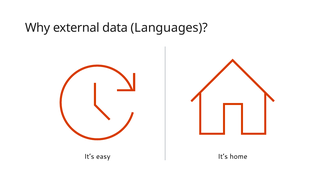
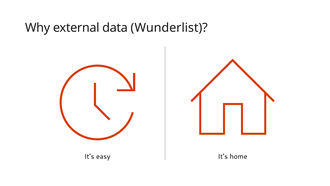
Languages: Languages -> Wunderlist (169, 28)
